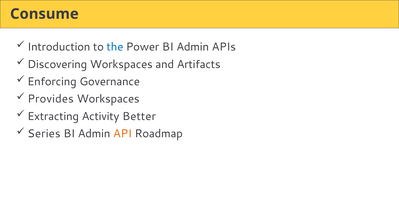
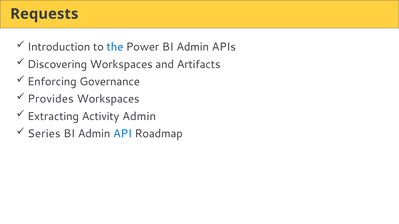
Consume: Consume -> Requests (44, 14)
Activity Better: Better -> Admin (139, 117)
API colour: orange -> blue (123, 134)
